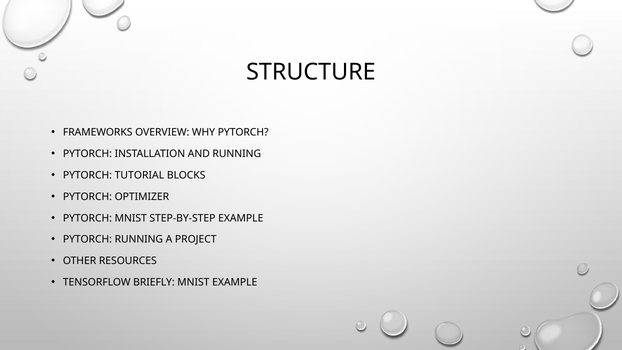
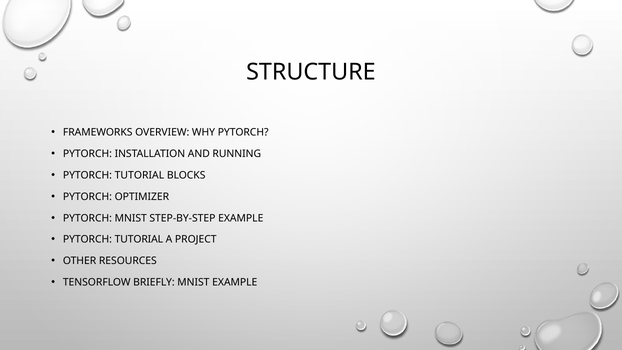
RUNNING: RUNNING -> TUTORIAL (139, 239)
